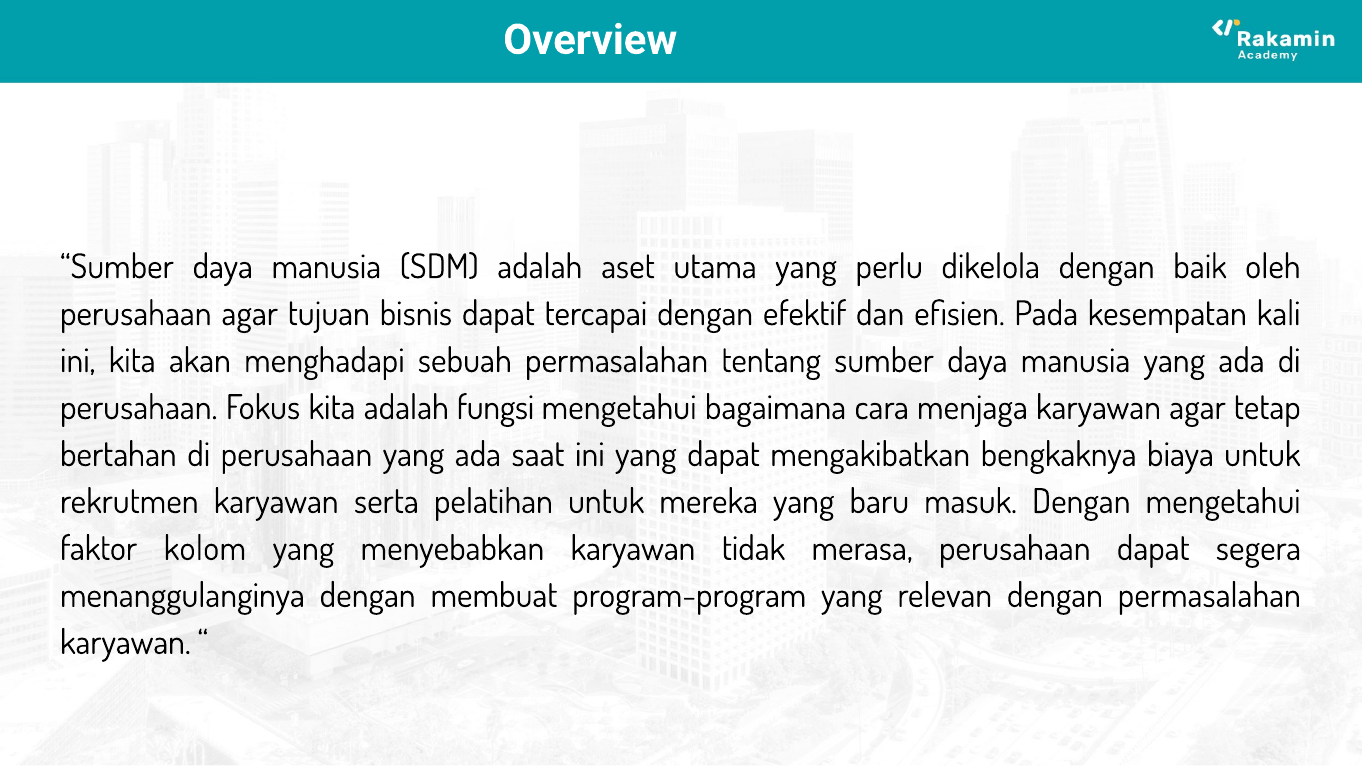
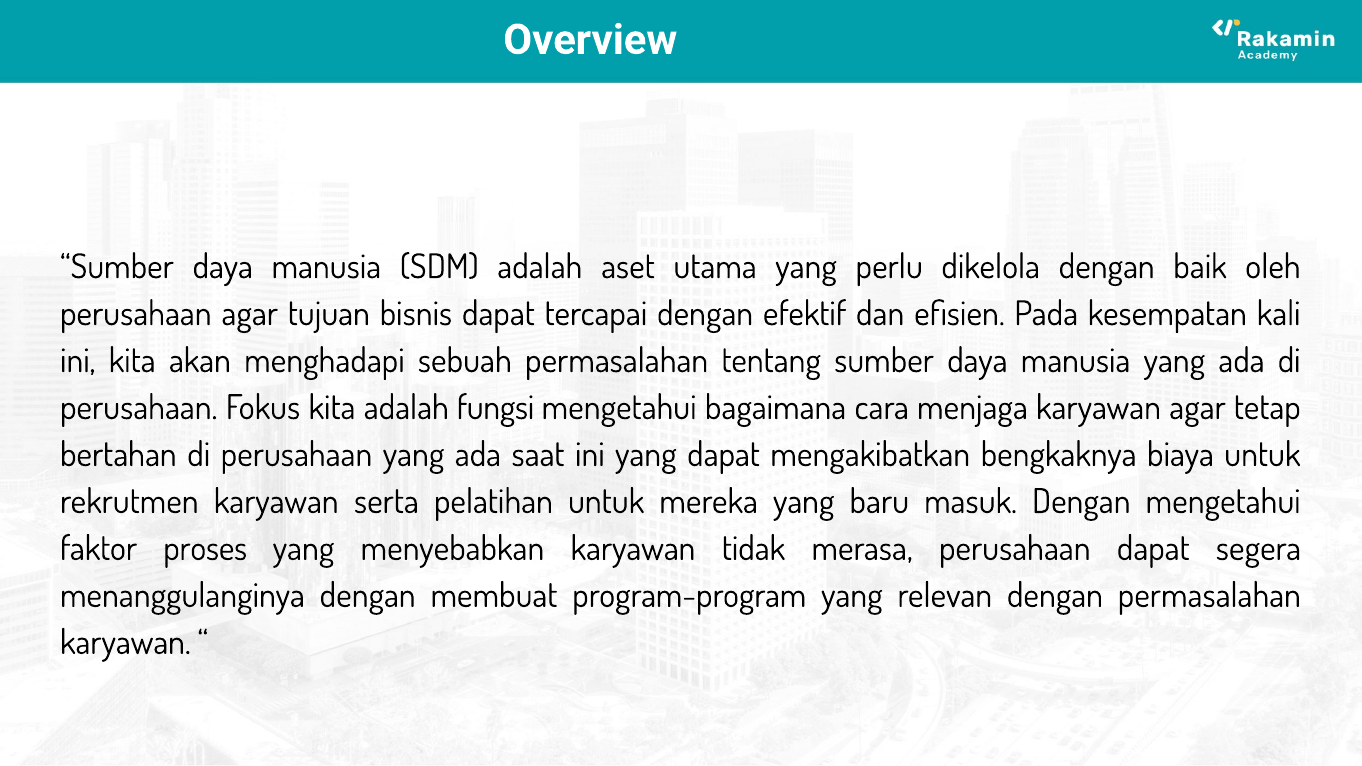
kolom: kolom -> proses (205, 549)
